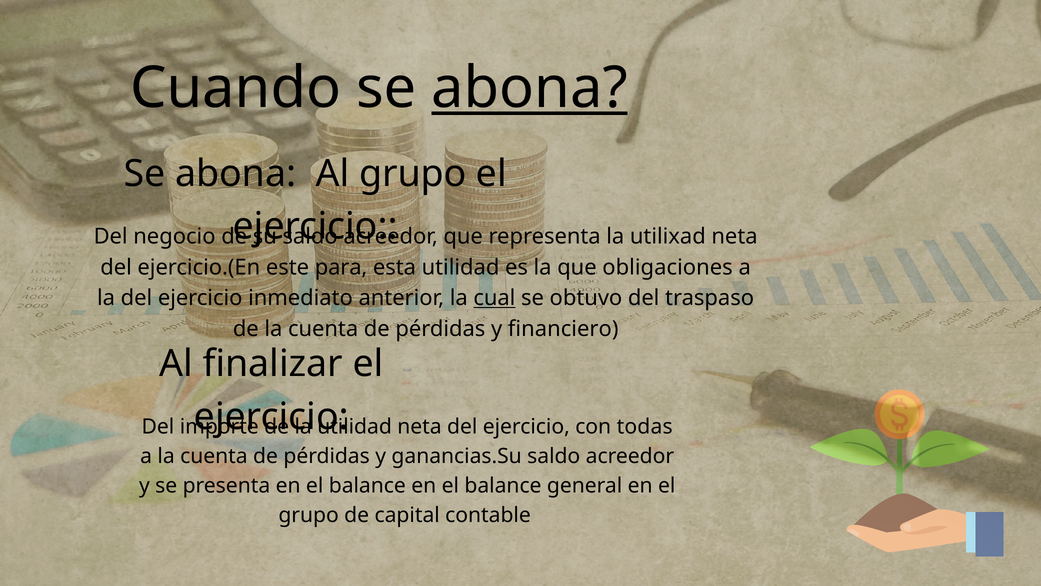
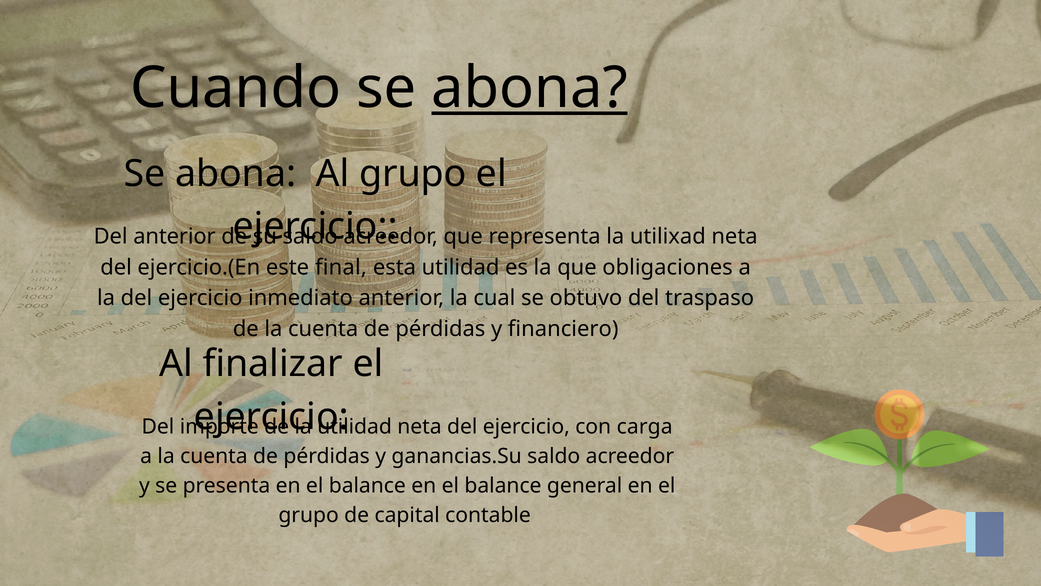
Del negocio: negocio -> anterior (174, 236)
para: para -> final (341, 267)
cual underline: present -> none (494, 298)
todas: todas -> carga (645, 426)
